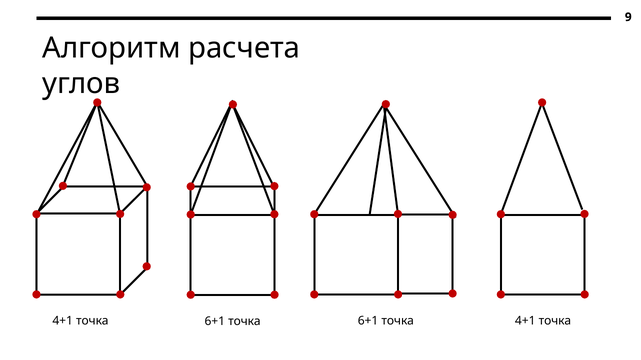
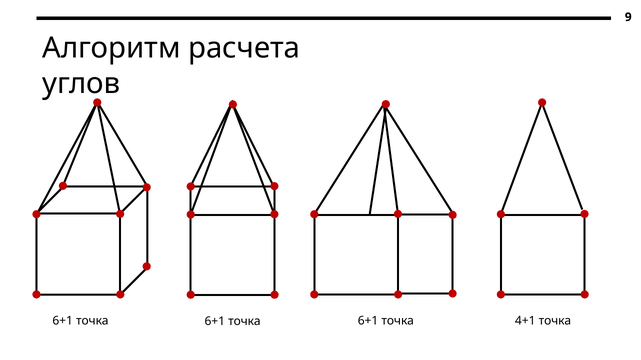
4+1: 4+1 -> 6+1 (63, 321)
